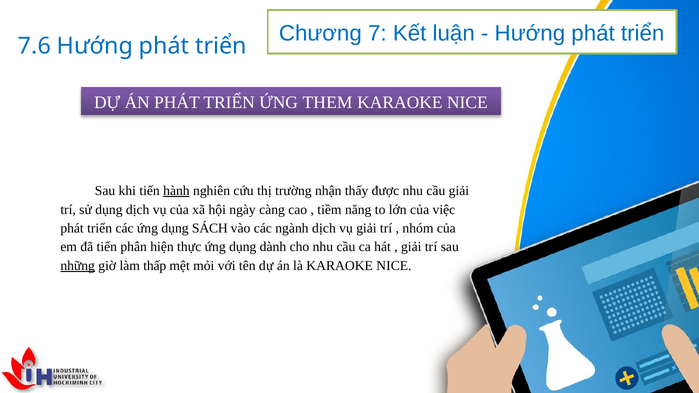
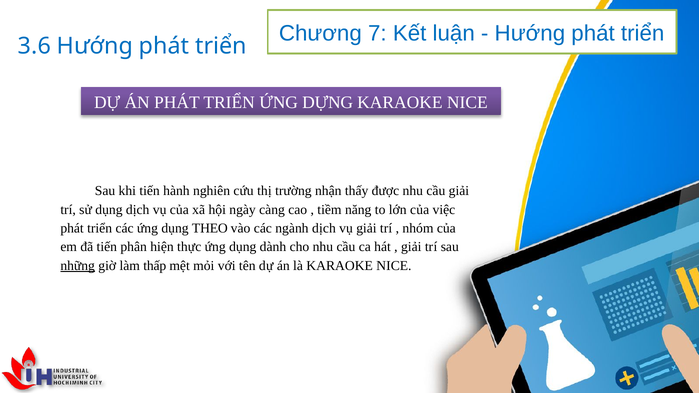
7.6: 7.6 -> 3.6 (34, 46)
THEM: THEM -> DỰNG (328, 102)
hành underline: present -> none (176, 191)
SÁCH: SÁCH -> THEO (210, 228)
